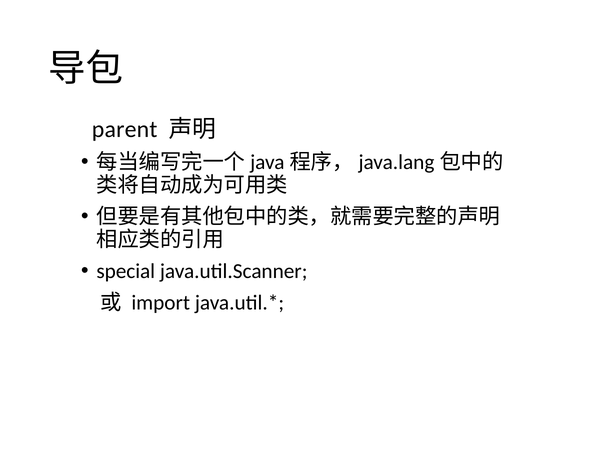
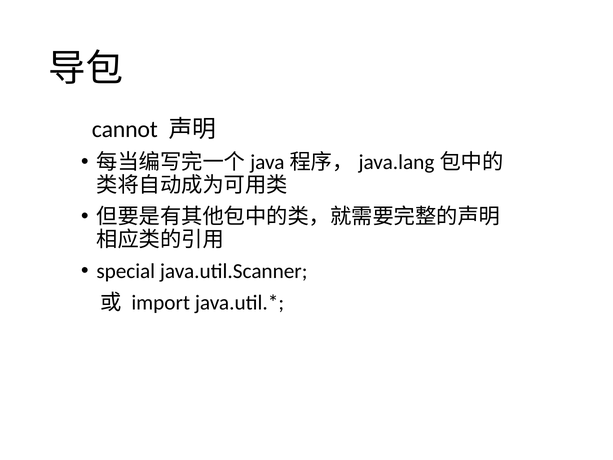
parent: parent -> cannot (125, 129)
